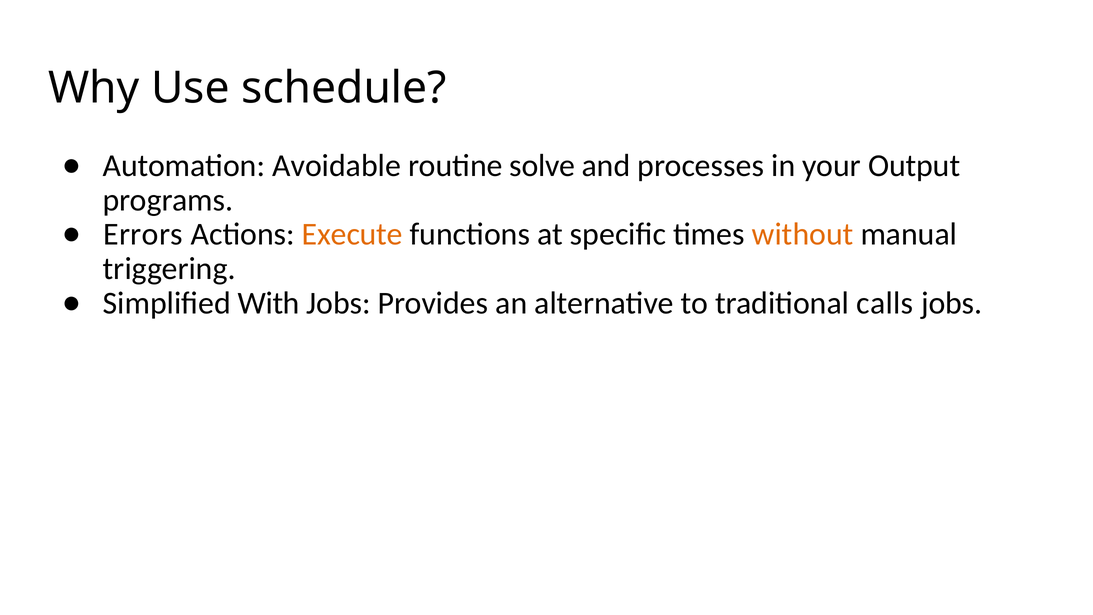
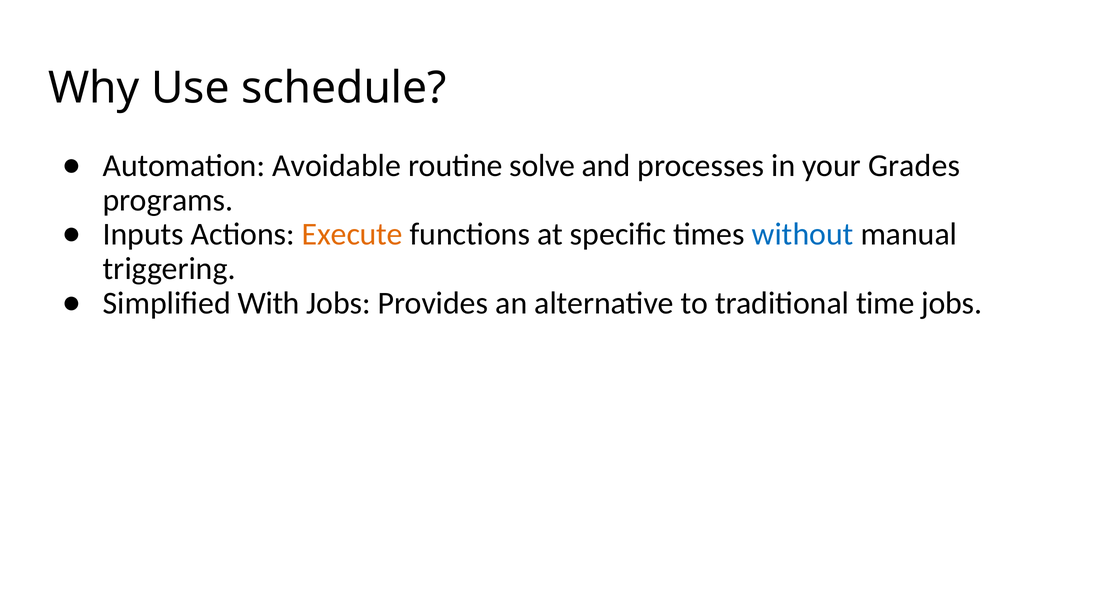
Output: Output -> Grades (914, 166)
Errors: Errors -> Inputs (143, 234)
without colour: orange -> blue (803, 234)
calls: calls -> time (885, 303)
